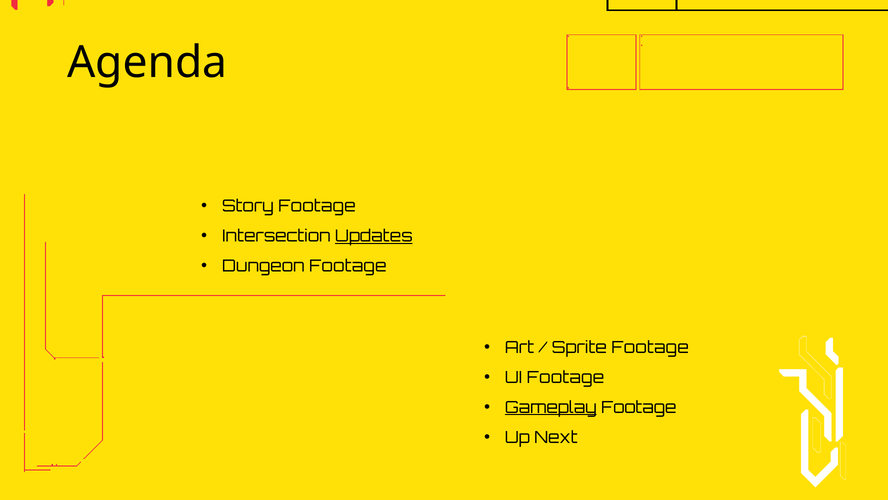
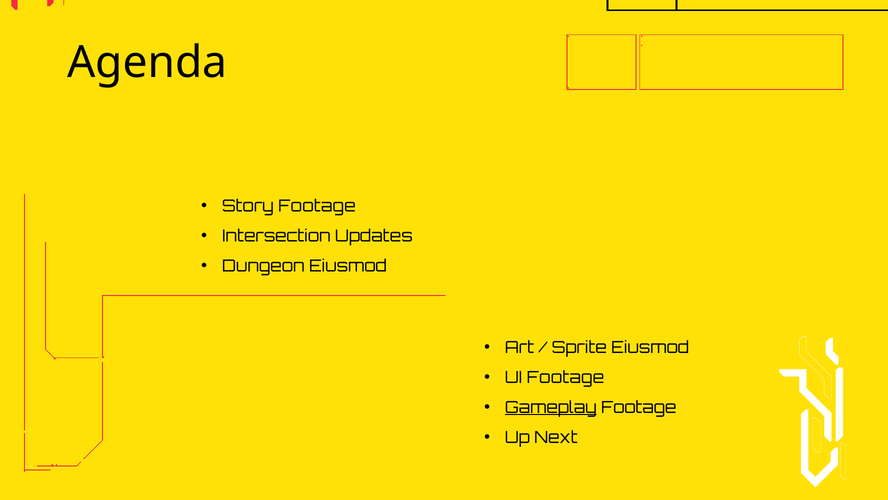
Updates underline: present -> none (374, 236)
Dungeon Footage: Footage -> Eiusmod (348, 266)
Sprite Footage: Footage -> Eiusmod (650, 347)
